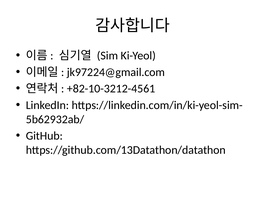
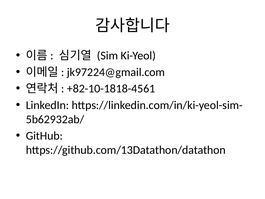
+82-10-3212-4561: +82-10-3212-4561 -> +82-10-1818-4561 (111, 89)
